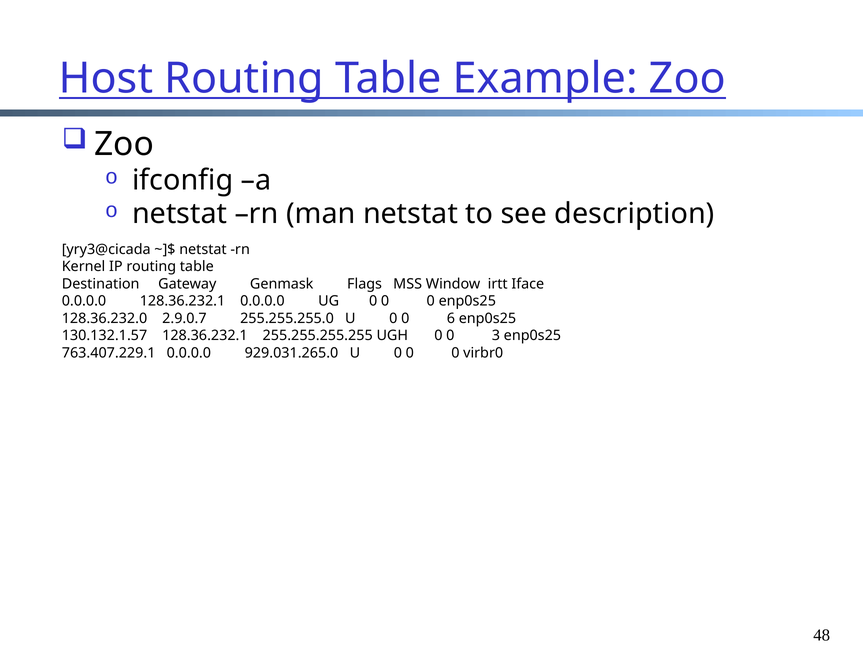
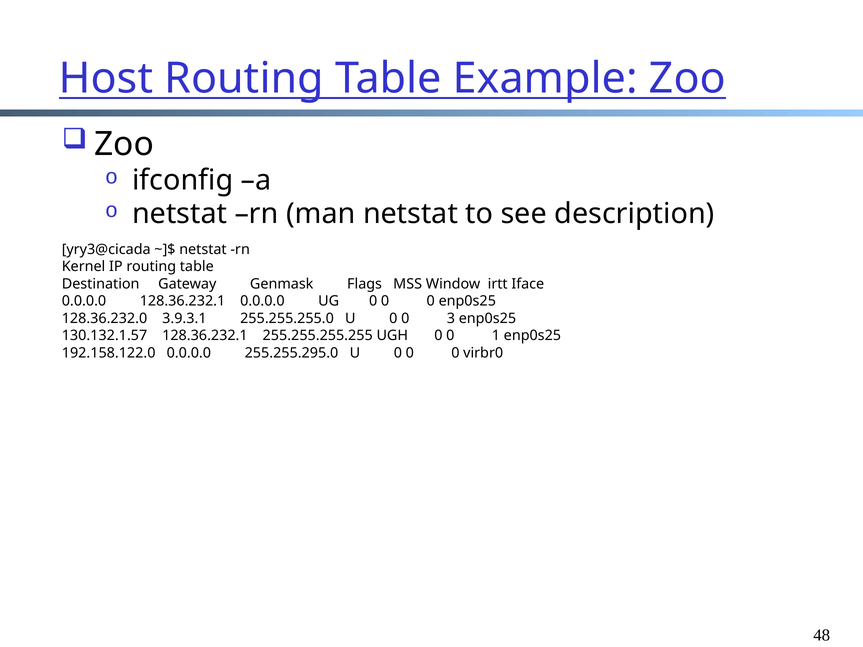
2.9.0.7: 2.9.0.7 -> 3.9.3.1 (184, 319)
6: 6 -> 3 (451, 319)
3: 3 -> 1 (496, 336)
763.407.229.1: 763.407.229.1 -> 192.158.122.0 (109, 353)
929.031.265.0: 929.031.265.0 -> 255.255.295.0 (291, 353)
